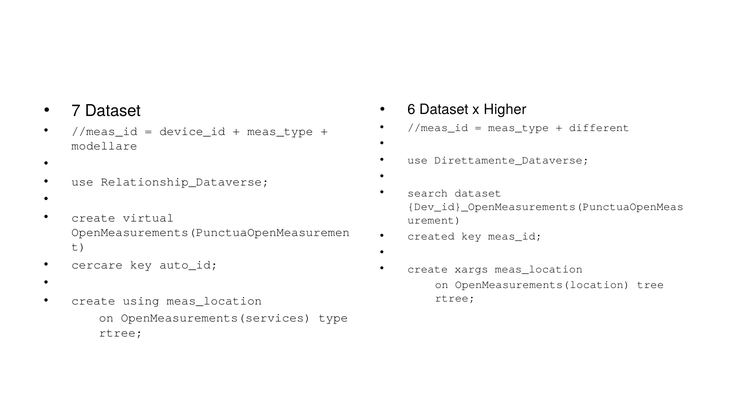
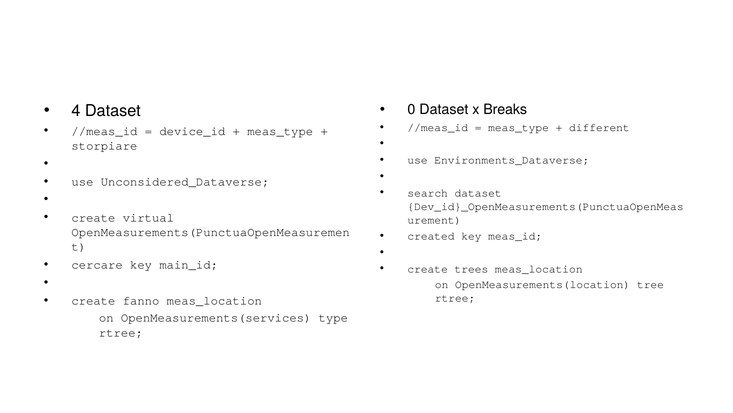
6: 6 -> 0 (411, 109)
Higher: Higher -> Breaks (505, 109)
7: 7 -> 4 (76, 111)
modellare: modellare -> storpiare (104, 146)
Direttamente_Dataverse: Direttamente_Dataverse -> Environments_Dataverse (512, 160)
Relationship_Dataverse: Relationship_Dataverse -> Unconsidered_Dataverse (185, 181)
auto_id: auto_id -> main_id (189, 264)
xargs: xargs -> trees (471, 268)
using: using -> fanno (141, 300)
